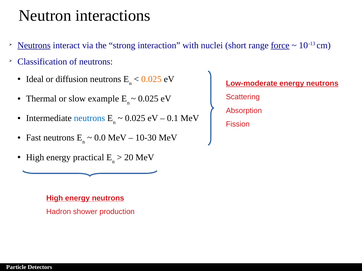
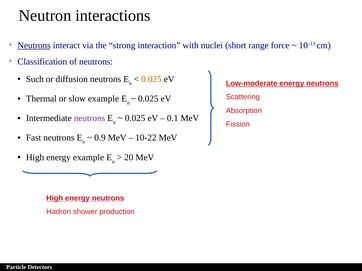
force underline: present -> none (280, 46)
Ideal: Ideal -> Such (35, 79)
neutrons colour: blue -> purple (89, 118)
0.0: 0.0 -> 0.9 (100, 138)
10-30: 10-30 -> 10-22 (146, 138)
energy practical: practical -> example (89, 158)
